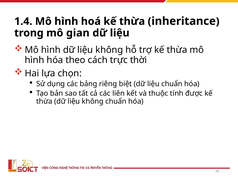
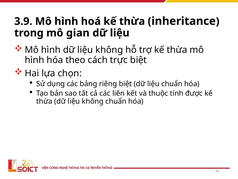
1.4: 1.4 -> 3.9 (23, 21)
trực thời: thời -> biệt (138, 60)
